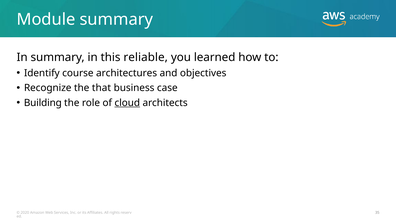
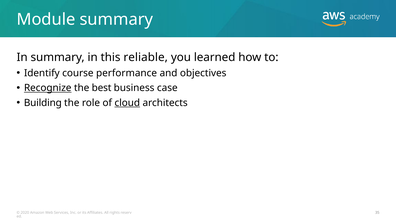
architectures: architectures -> performance (127, 73)
Recognize underline: none -> present (48, 88)
that: that -> best (102, 88)
